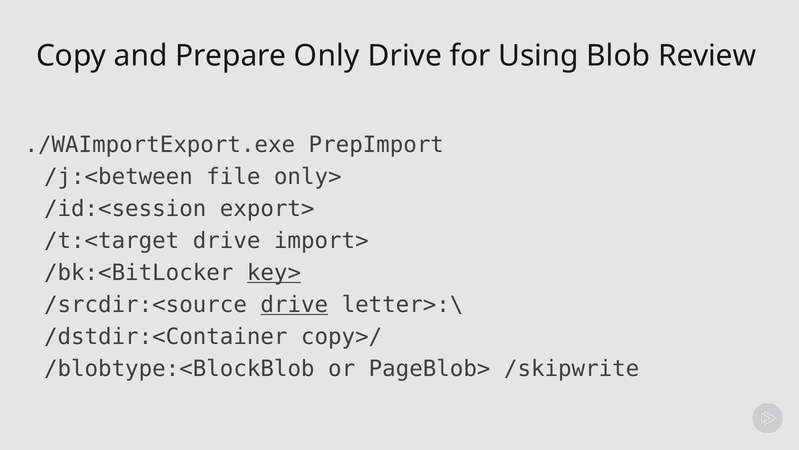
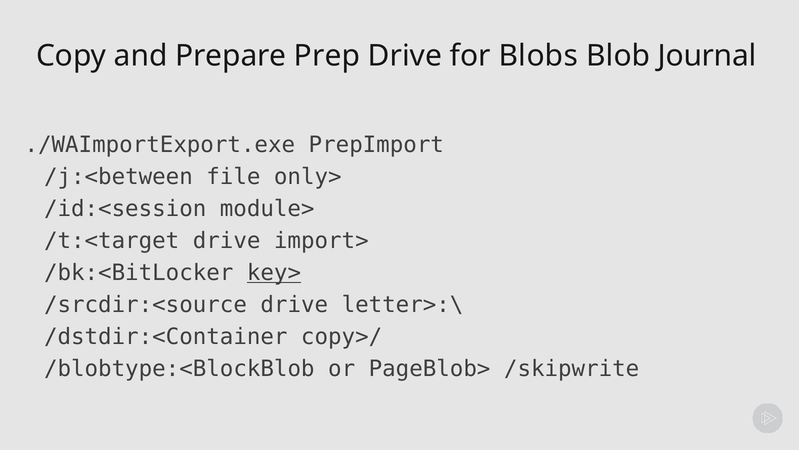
Only: Only -> Prep (327, 56)
Using: Using -> Blobs (538, 56)
Review: Review -> Journal (707, 56)
export>: export> -> module> (267, 208)
drive underline: present -> none (294, 304)
